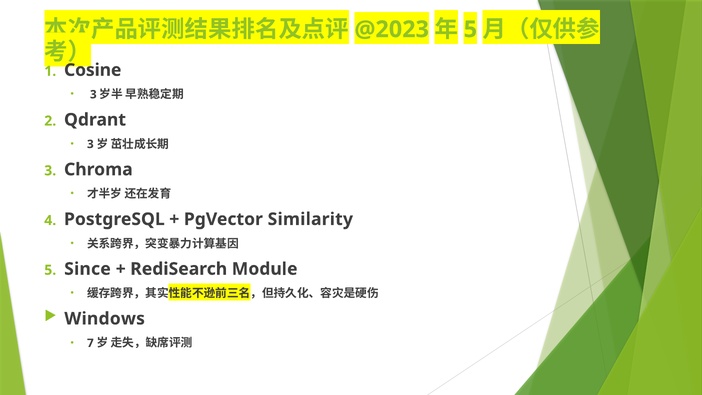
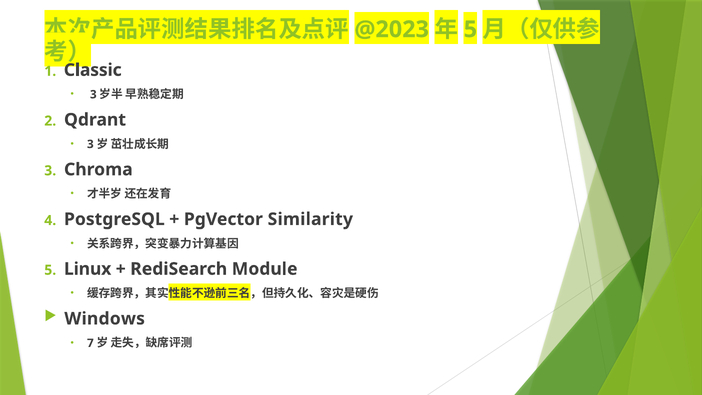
Cosine: Cosine -> Classic (93, 70)
Since: Since -> Linux (88, 269)
